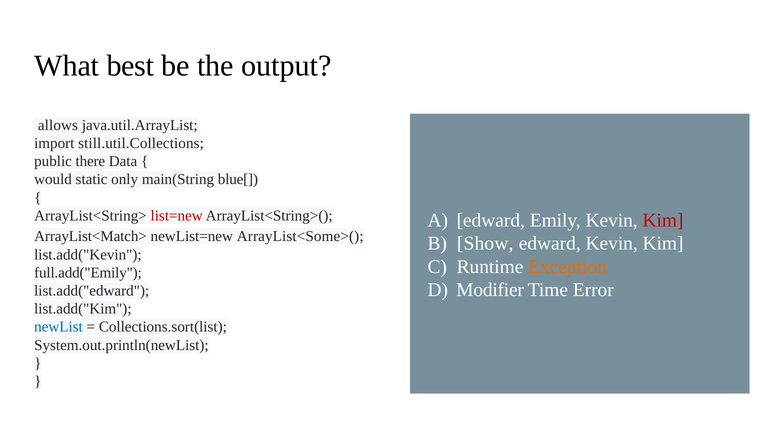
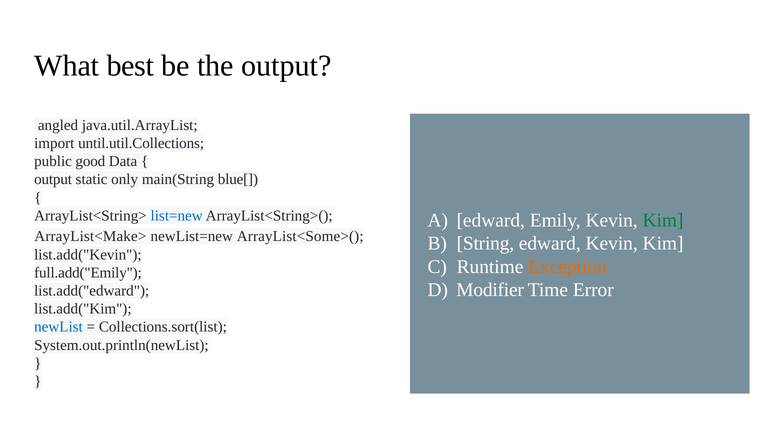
allows: allows -> angled (58, 125)
still.util.Collections: still.util.Collections -> until.util.Collections (141, 143)
there: there -> good (90, 162)
would: would -> output (53, 180)
list=new colour: red -> blue (177, 216)
Kim colour: red -> green (663, 220)
ArrayList<Match>: ArrayList<Match> -> ArrayList<Make> (90, 237)
Show: Show -> String (485, 244)
